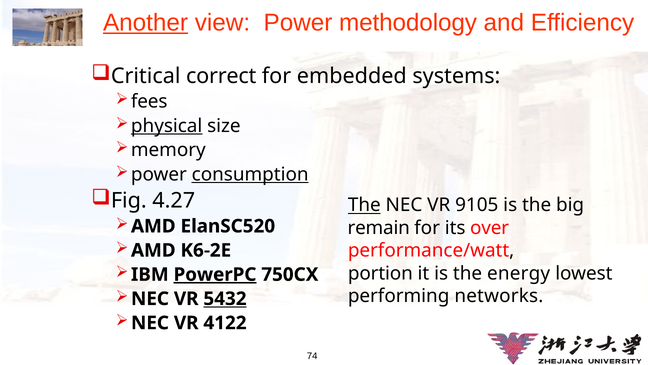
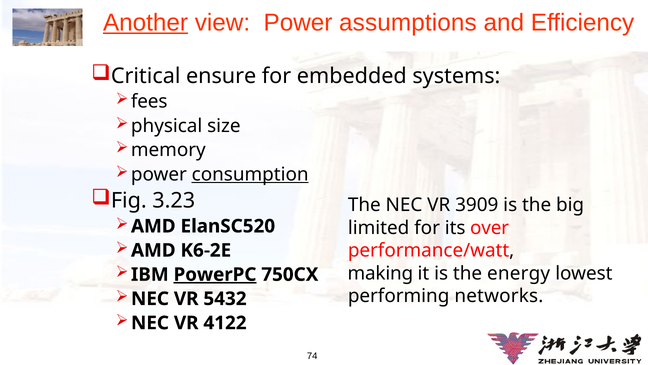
methodology: methodology -> assumptions (408, 23)
correct: correct -> ensure (221, 76)
physical underline: present -> none (167, 126)
4.27: 4.27 -> 3.23 (174, 200)
The underline: present -> none (364, 205)
9105: 9105 -> 3909 (477, 205)
remain: remain -> limited (379, 228)
portion: portion -> making (380, 273)
5432 underline: present -> none (225, 298)
